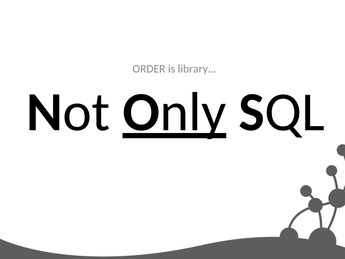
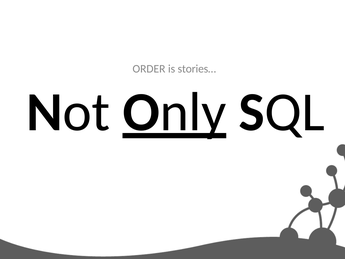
library…: library… -> stories… (197, 69)
